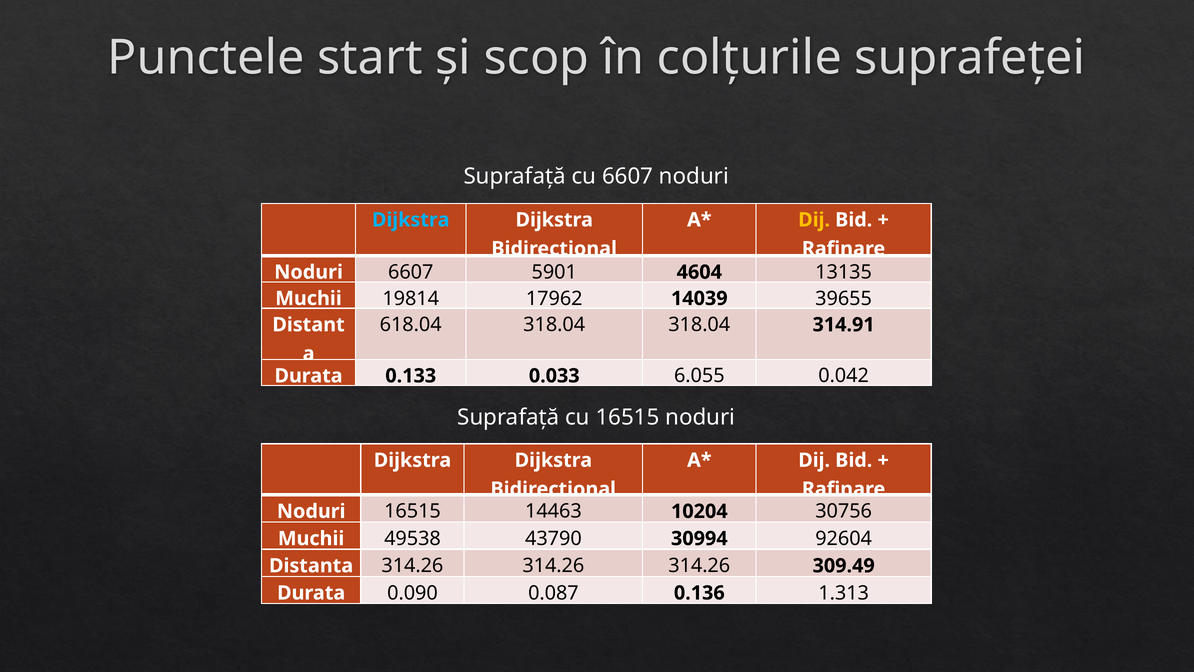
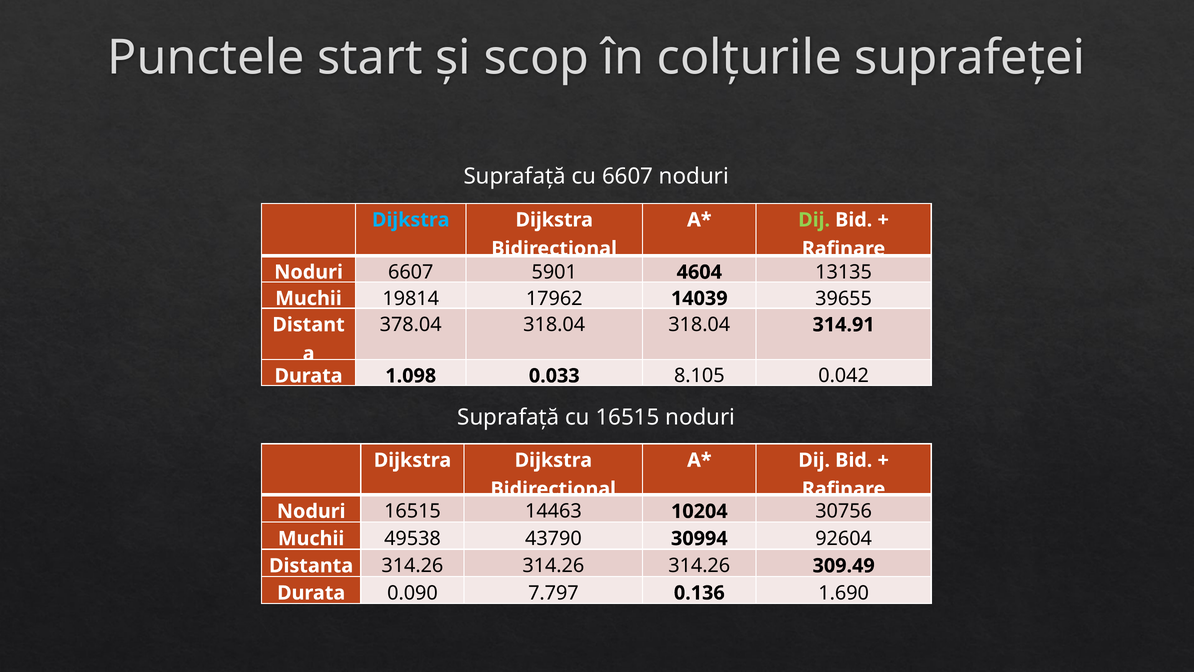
Dij colour: yellow -> light green (814, 220)
618.04: 618.04 -> 378.04 (411, 325)
0.133: 0.133 -> 1.098 (411, 376)
6.055: 6.055 -> 8.105 (699, 376)
0.087: 0.087 -> 7.797 (553, 593)
1.313: 1.313 -> 1.690 (844, 593)
